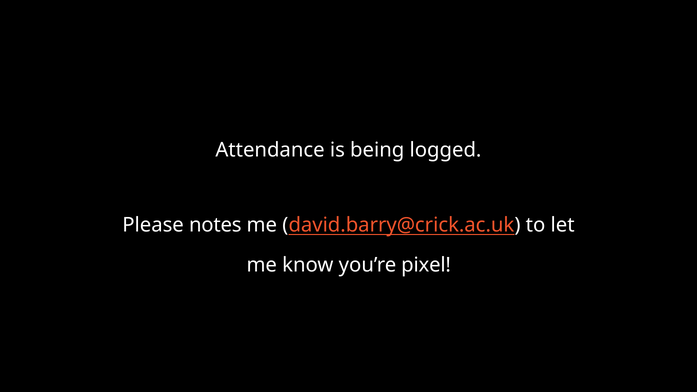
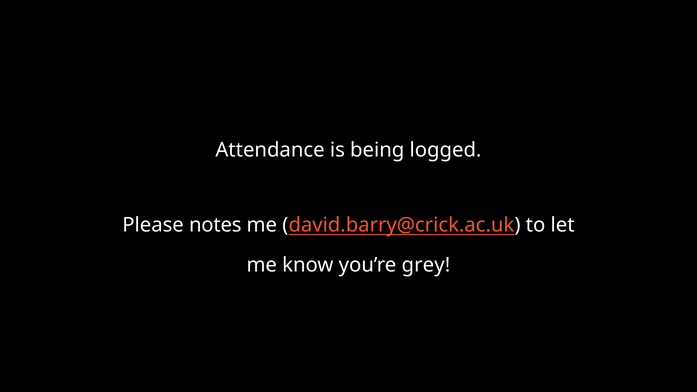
pixel: pixel -> grey (426, 265)
